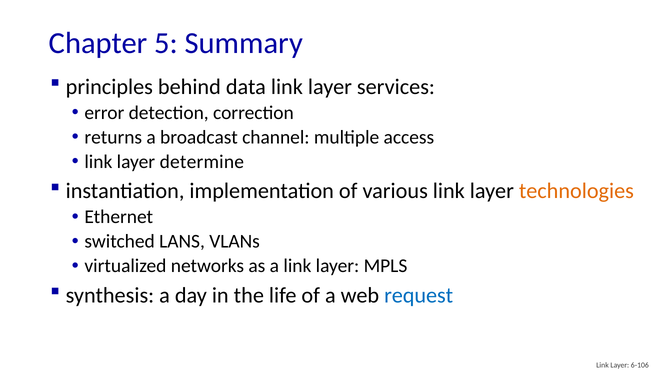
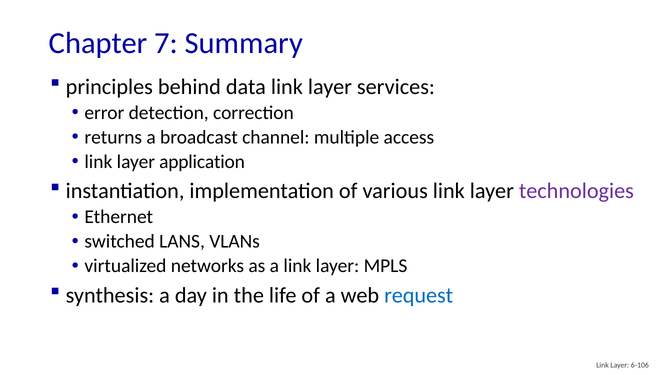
5: 5 -> 7 (166, 43)
determine: determine -> application (202, 162)
technologies colour: orange -> purple (576, 191)
